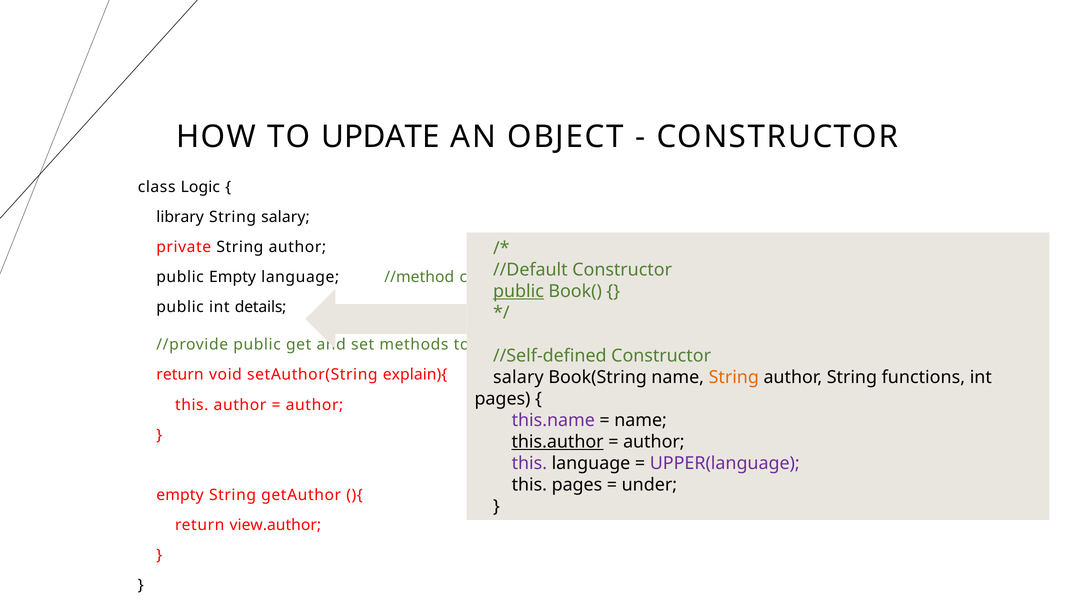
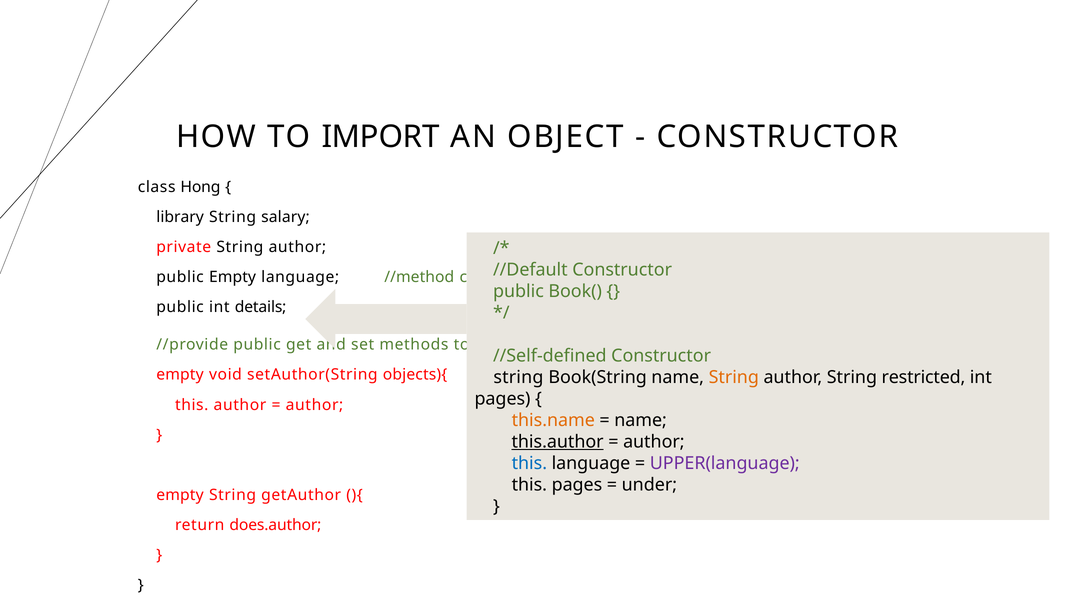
TO UPDATE: UPDATE -> IMPORT (380, 137)
Logic: Logic -> Hong (200, 187)
public underline: present -> none (518, 291)
return: return -> empty (180, 375)
explain){: explain){ -> objects){ (415, 375)
salary: salary -> string (518, 377)
functions: functions -> restricted (923, 377)
this.name colour: purple -> orange (553, 420)
this colour: purple -> blue (529, 463)
view.author: view.author -> does.author (275, 525)
